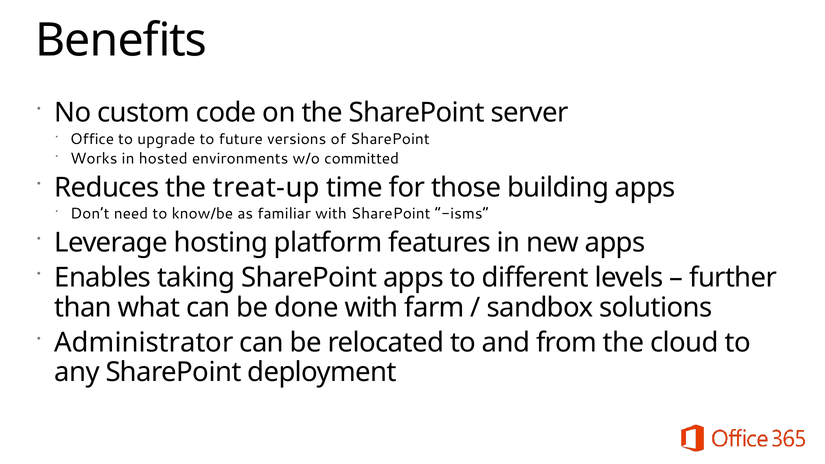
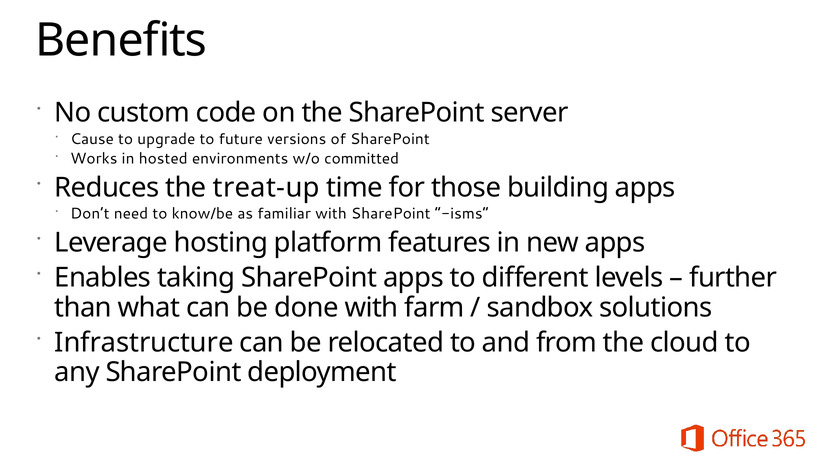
Office: Office -> Cause (92, 139)
Administrator: Administrator -> Infrastructure (144, 343)
